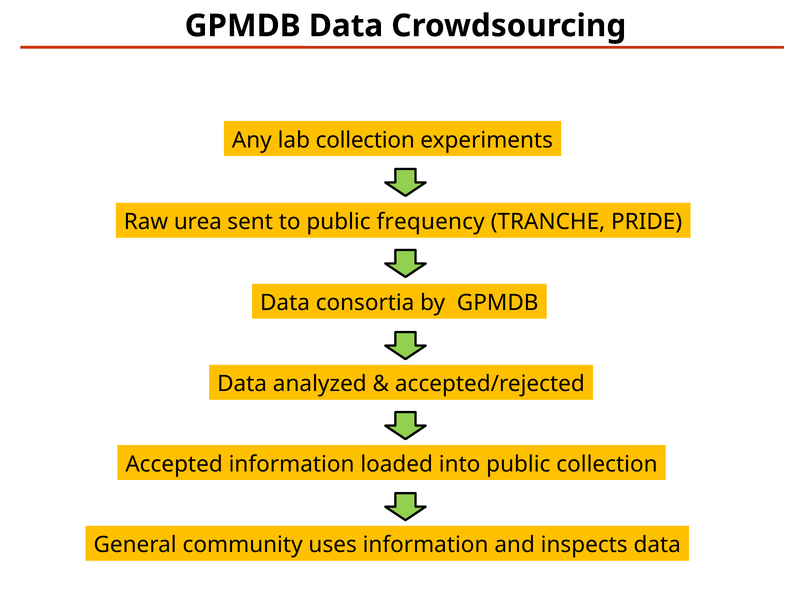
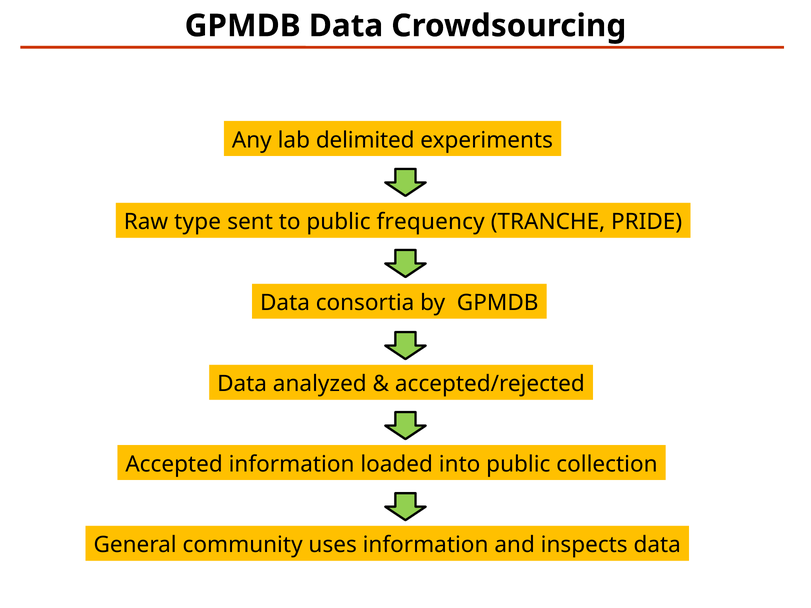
lab collection: collection -> delimited (365, 140)
urea: urea -> type (198, 222)
